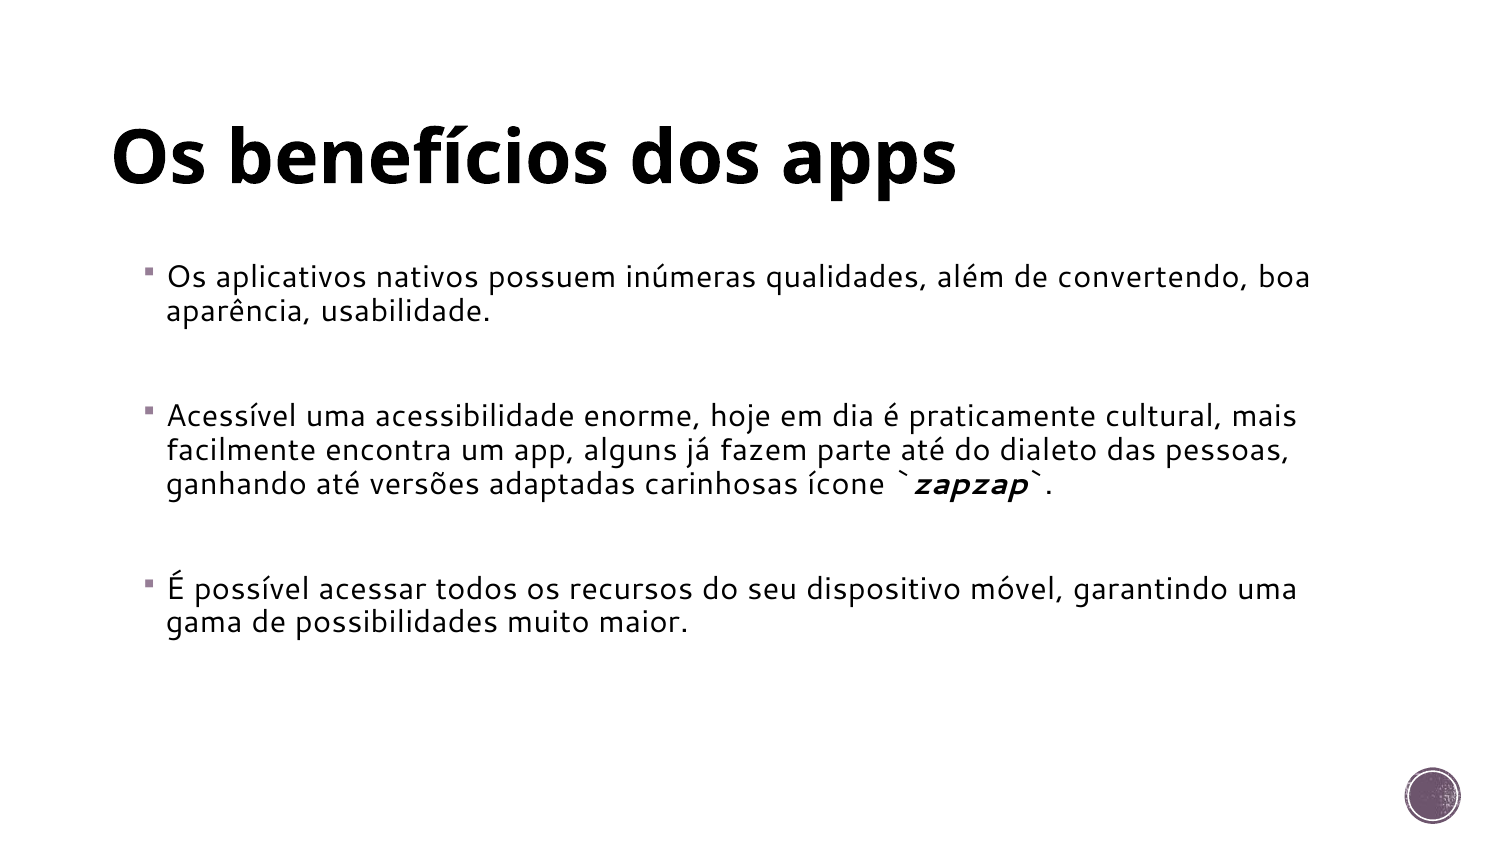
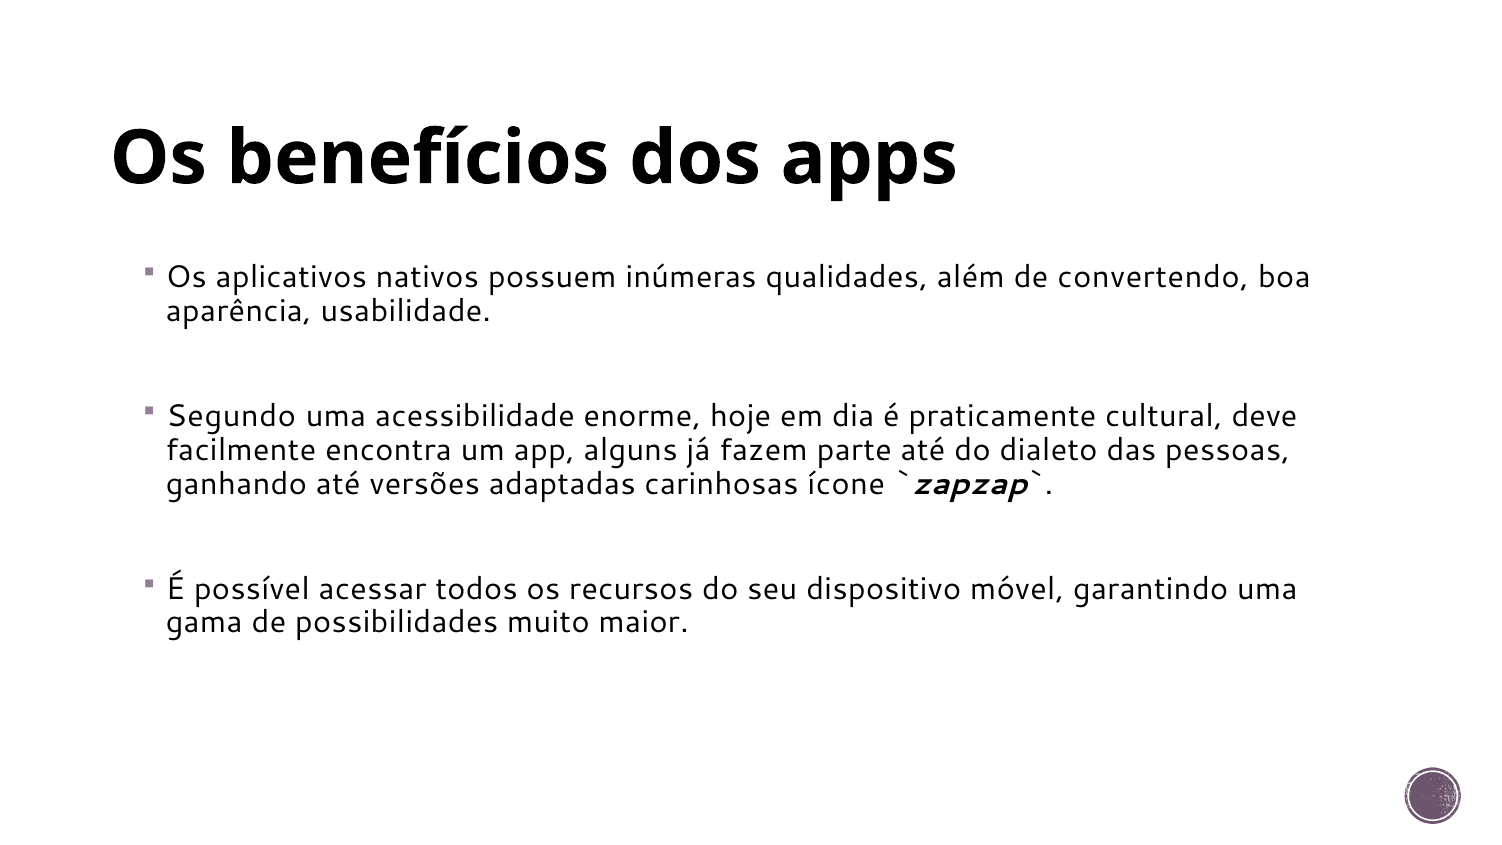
Acessível: Acessível -> Segundo (231, 416)
mais: mais -> deve (1264, 416)
